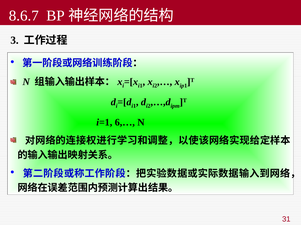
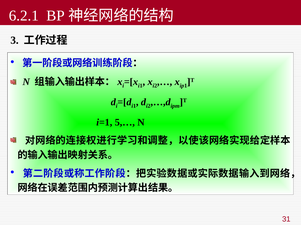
8.6.7: 8.6.7 -> 6.2.1 (24, 16)
6,…: 6,… -> 5,… (125, 123)
